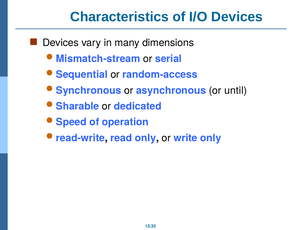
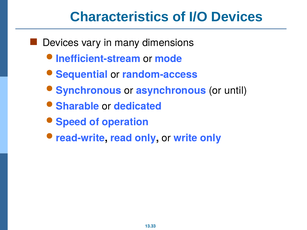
Mismatch-stream: Mismatch-stream -> Inefficient-stream (98, 59)
serial: serial -> mode (168, 59)
